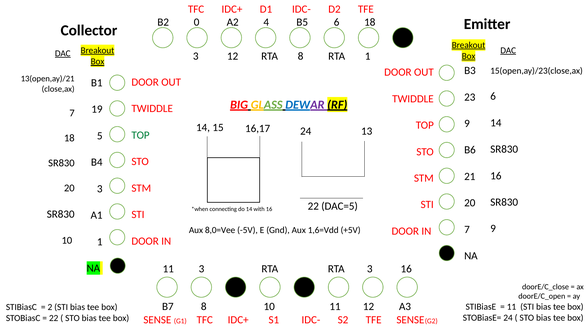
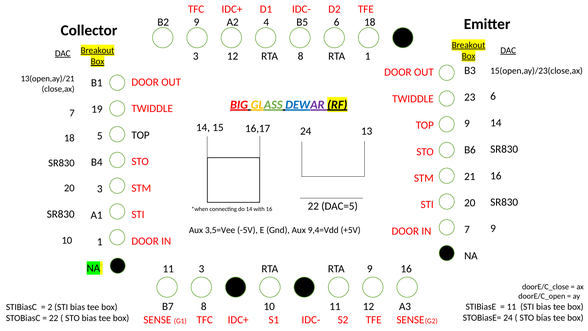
B2 0: 0 -> 9 (197, 22)
TOP colour: green -> black (141, 135)
8,0=Vee: 8,0=Vee -> 3,5=Vee (220, 230)
1,6=Vdd: 1,6=Vdd -> 9,4=Vdd (323, 230)
RTA 3: 3 -> 9 (370, 269)
